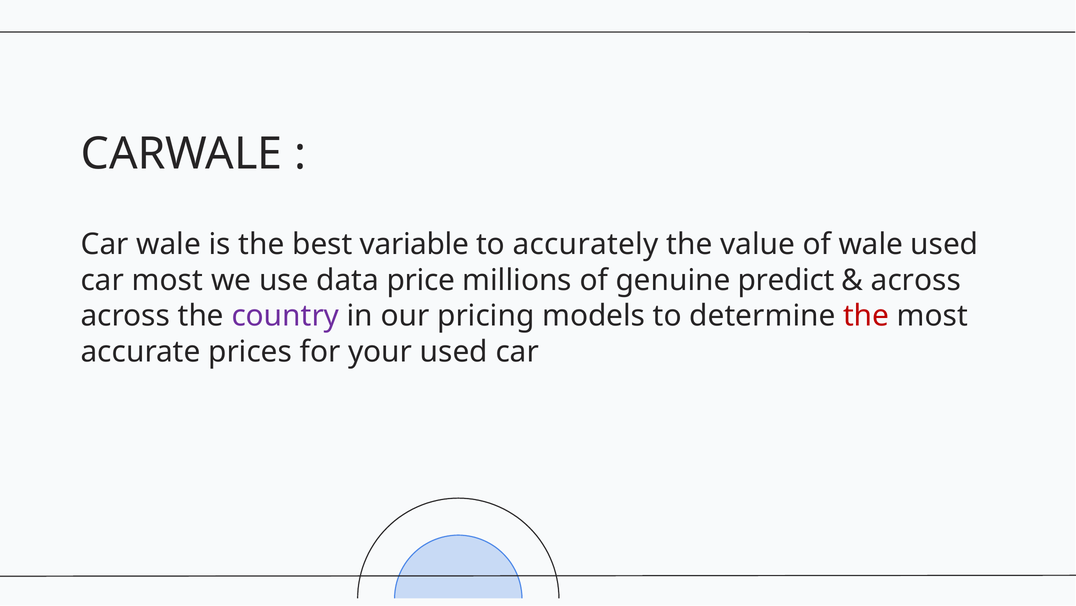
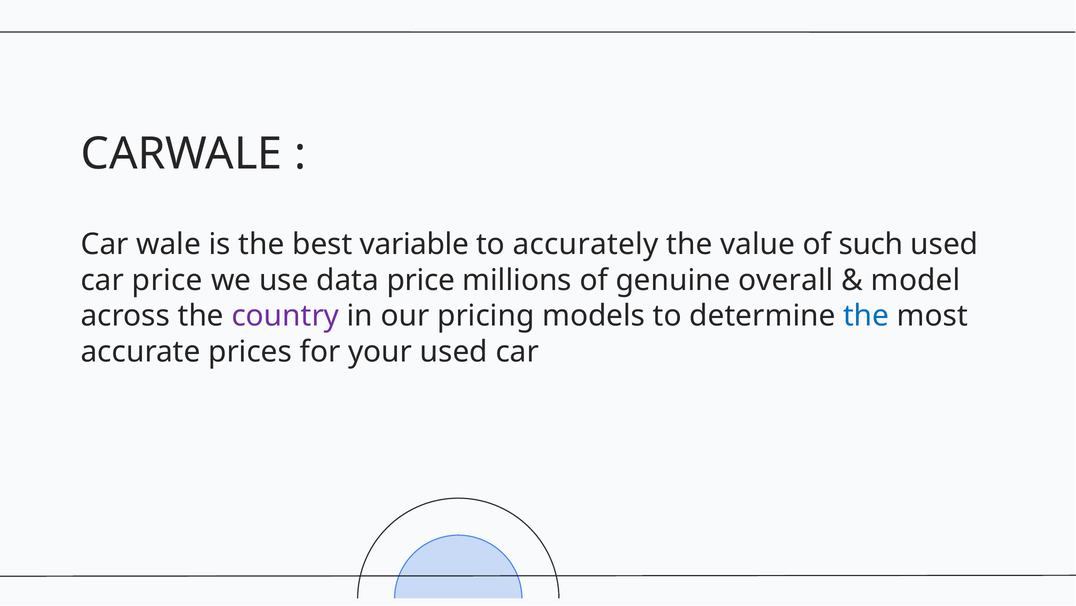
of wale: wale -> such (871, 244)
car most: most -> price (167, 280)
predict: predict -> overall (786, 280)
across: across -> model (916, 280)
the colour: red -> blue (866, 316)
